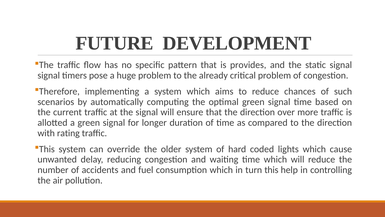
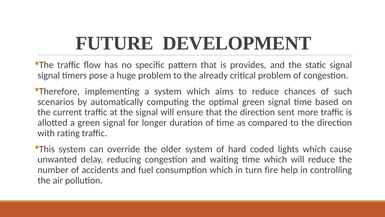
over: over -> sent (286, 112)
turn this: this -> fire (271, 170)
